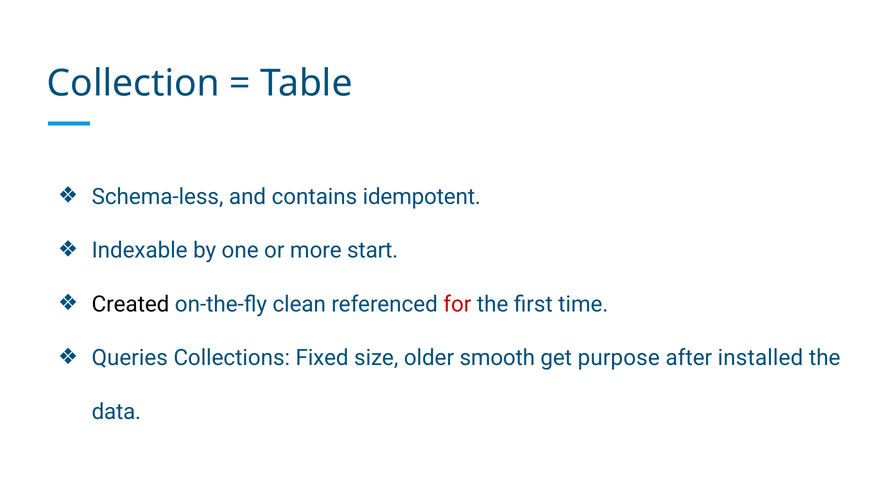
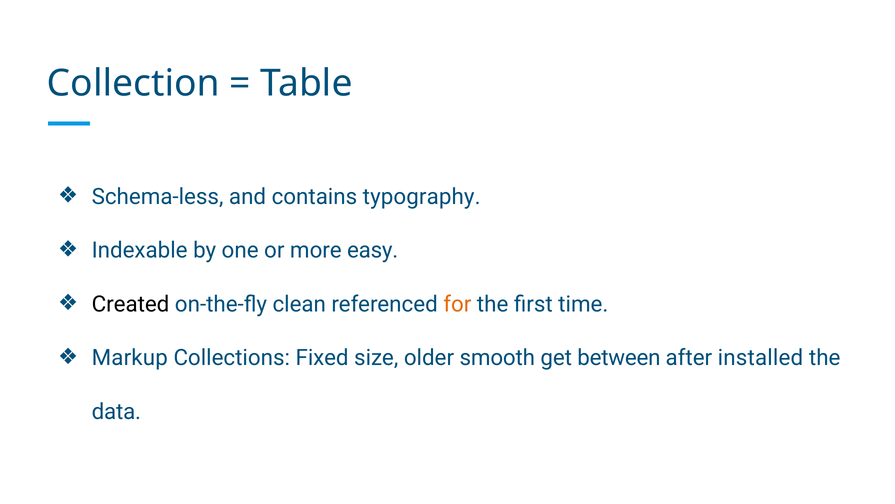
idempotent: idempotent -> typography (422, 197)
start: start -> easy (373, 250)
for colour: red -> orange (457, 304)
Queries: Queries -> Markup (130, 358)
purpose: purpose -> between (619, 358)
